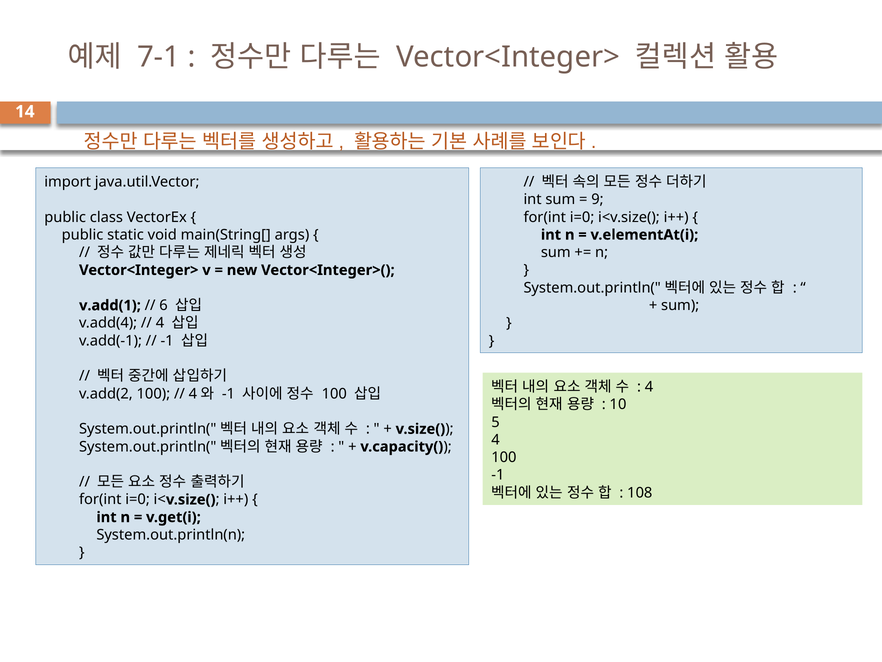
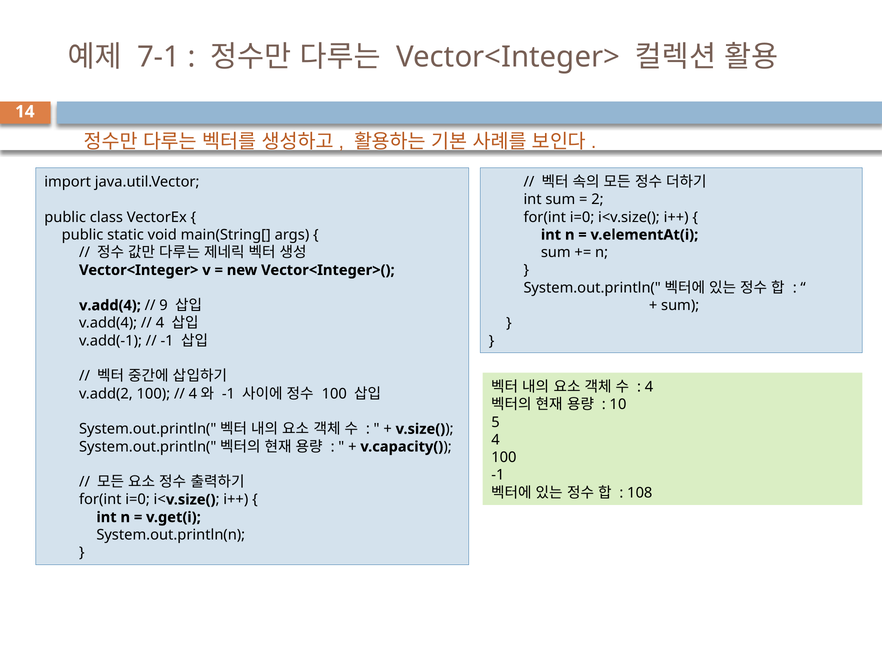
9: 9 -> 2 (598, 199)
v.add(1: v.add(1 -> v.add(4 (110, 305)
6: 6 -> 9 (164, 305)
